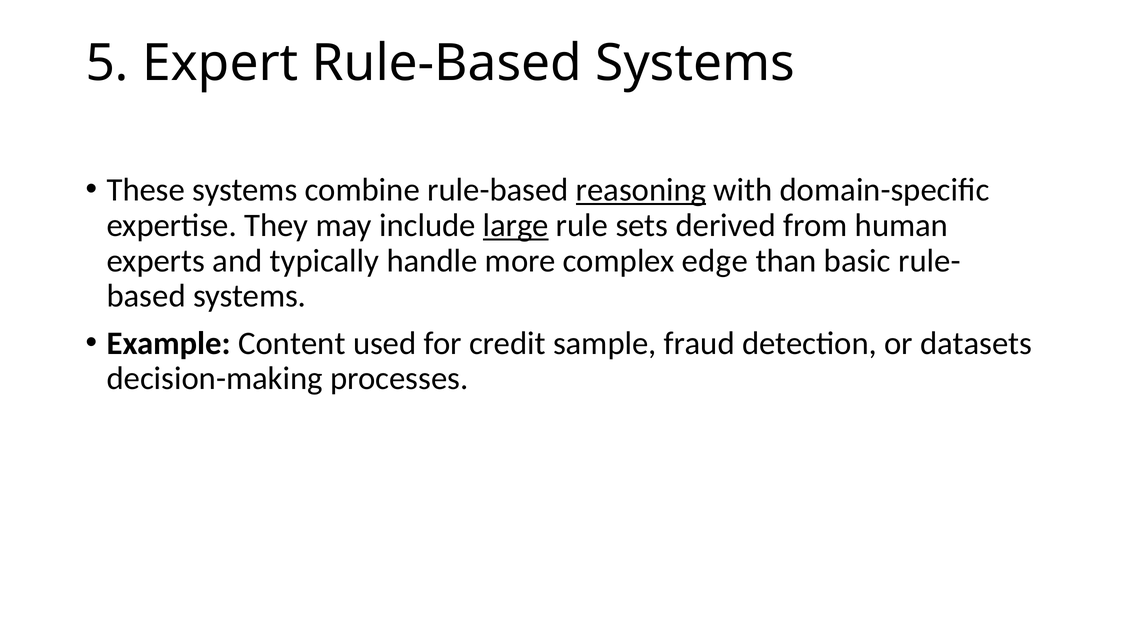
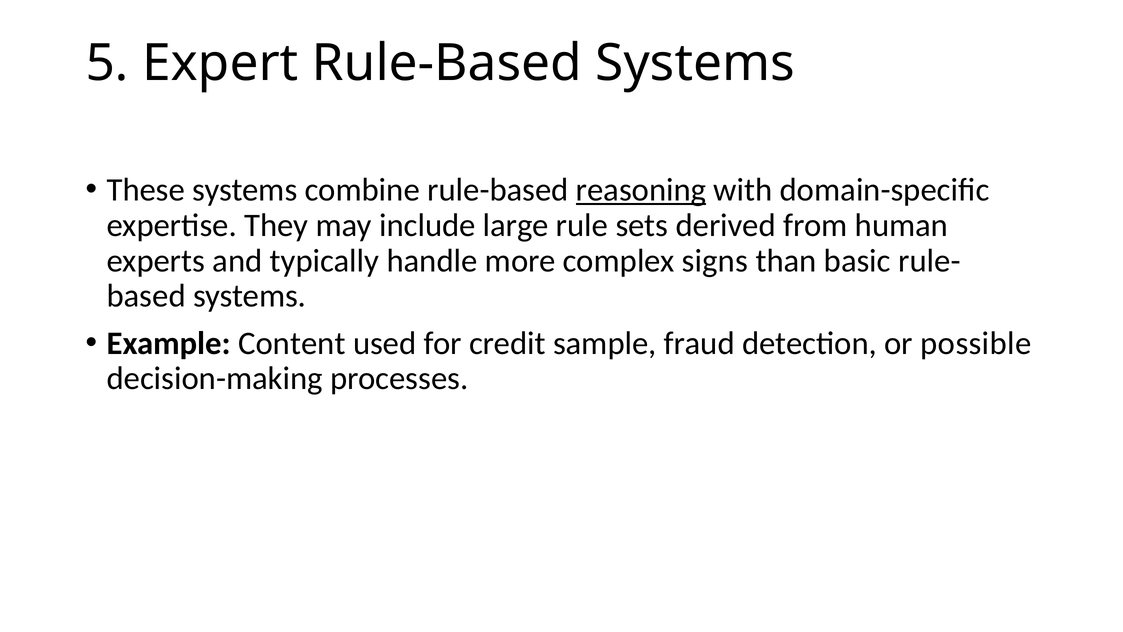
large underline: present -> none (516, 225)
edge: edge -> signs (715, 261)
datasets: datasets -> possible (976, 343)
